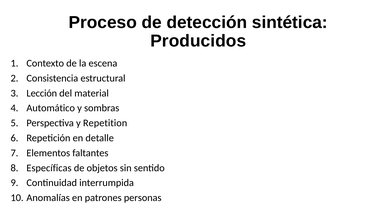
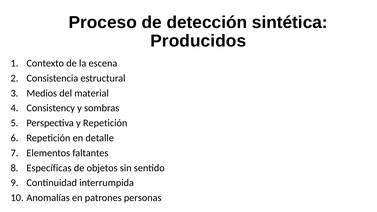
Lección: Lección -> Medios (42, 93)
Automático: Automático -> Consistency (51, 108)
y Repetition: Repetition -> Repetición (105, 123)
